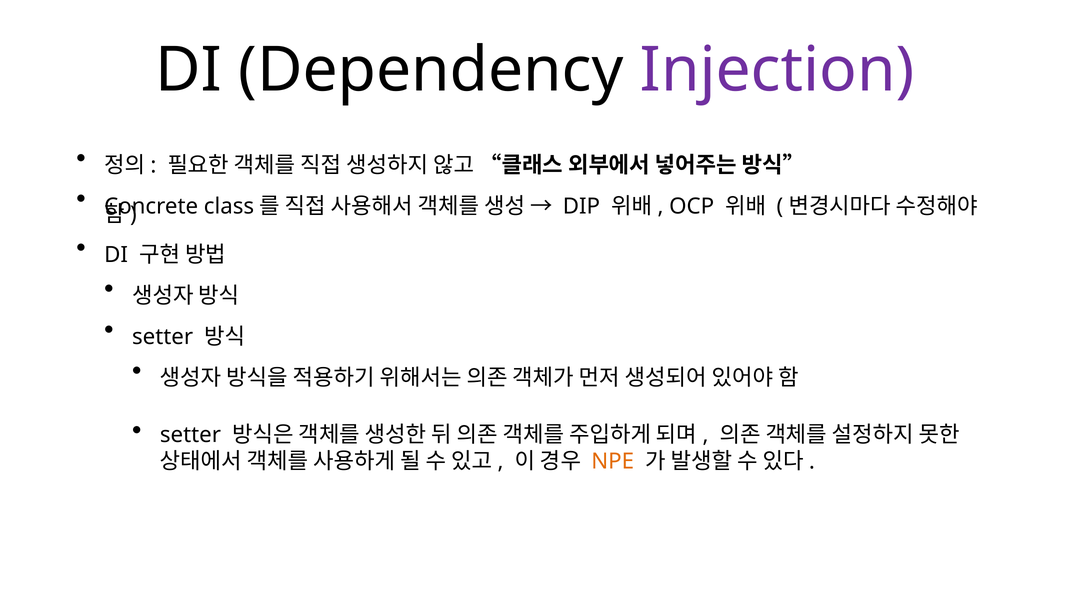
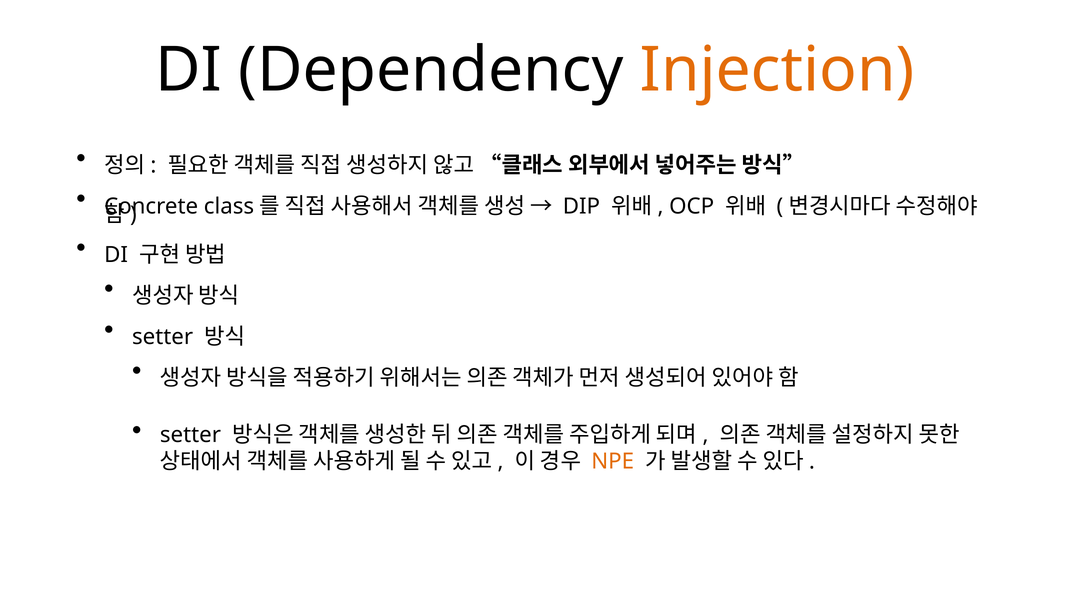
Injection colour: purple -> orange (777, 70)
